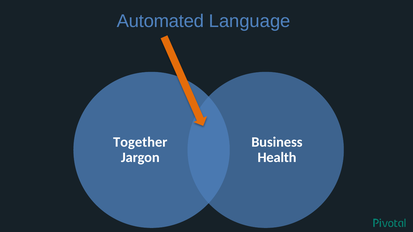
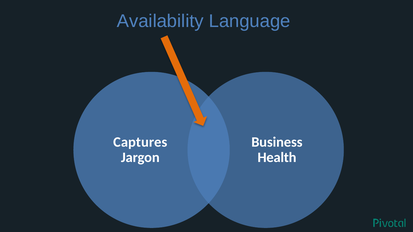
Automated: Automated -> Availability (160, 21)
Together: Together -> Captures (140, 142)
